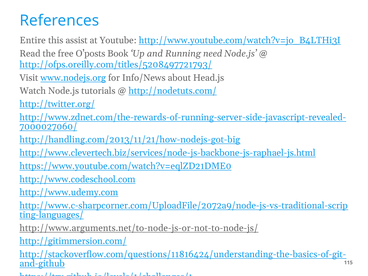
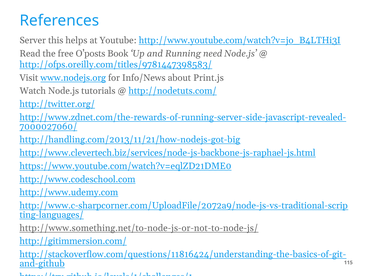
Entire: Entire -> Server (33, 40)
assist: assist -> helps (76, 40)
http://ofps.oreilly.com/titles/5208497721793/: http://ofps.oreilly.com/titles/5208497721793/ -> http://ofps.oreilly.com/titles/9781447398583/ (116, 65)
Head.js: Head.js -> Print.js (209, 78)
http://www.arguments.net/to-node-js-or-not-to-node-js/: http://www.arguments.net/to-node-js-or-not-to-node-js/ -> http://www.something.net/to-node-js-or-not-to-node-js/ (139, 228)
